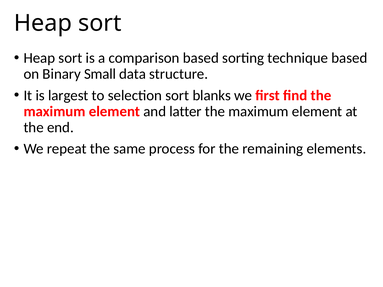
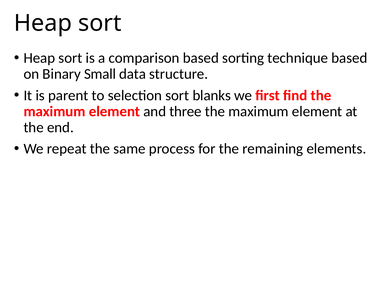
largest: largest -> parent (68, 95)
latter: latter -> three (186, 111)
